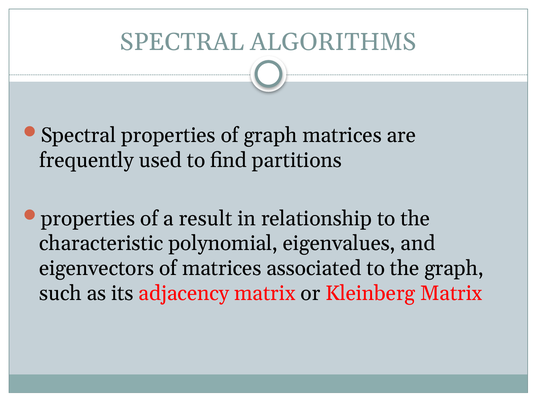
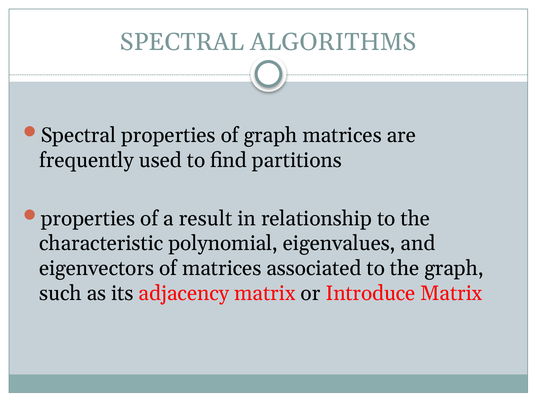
Kleinberg: Kleinberg -> Introduce (370, 294)
